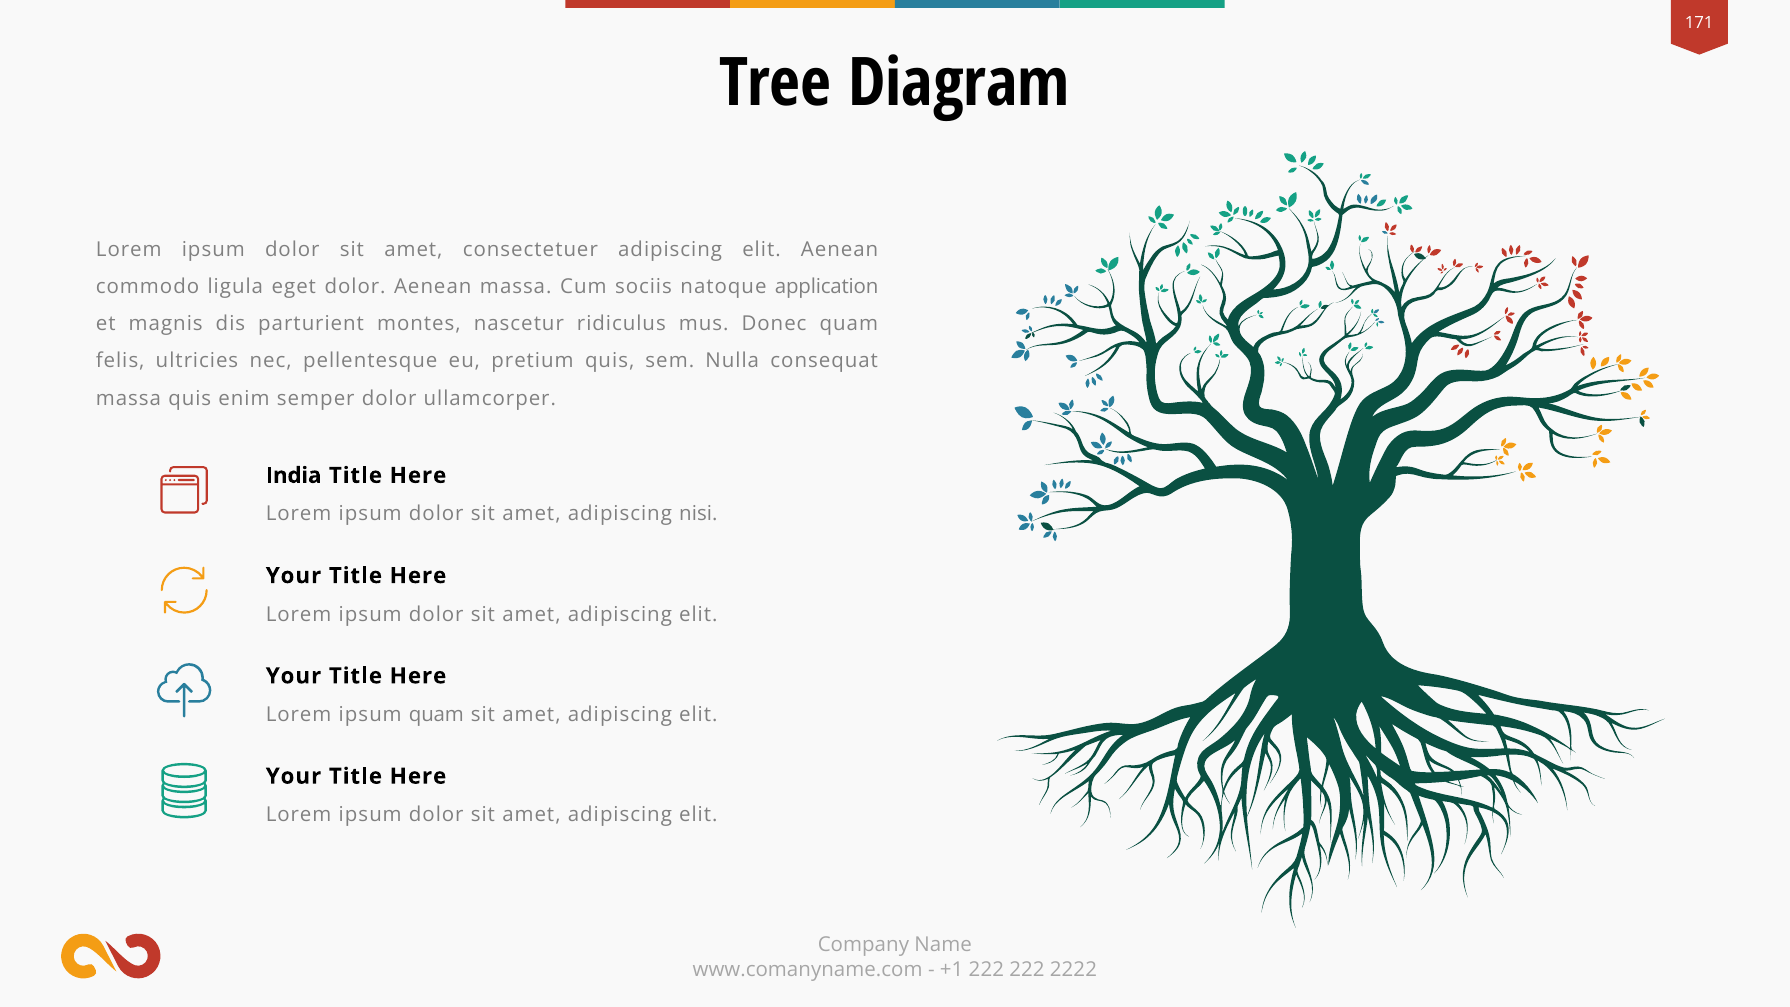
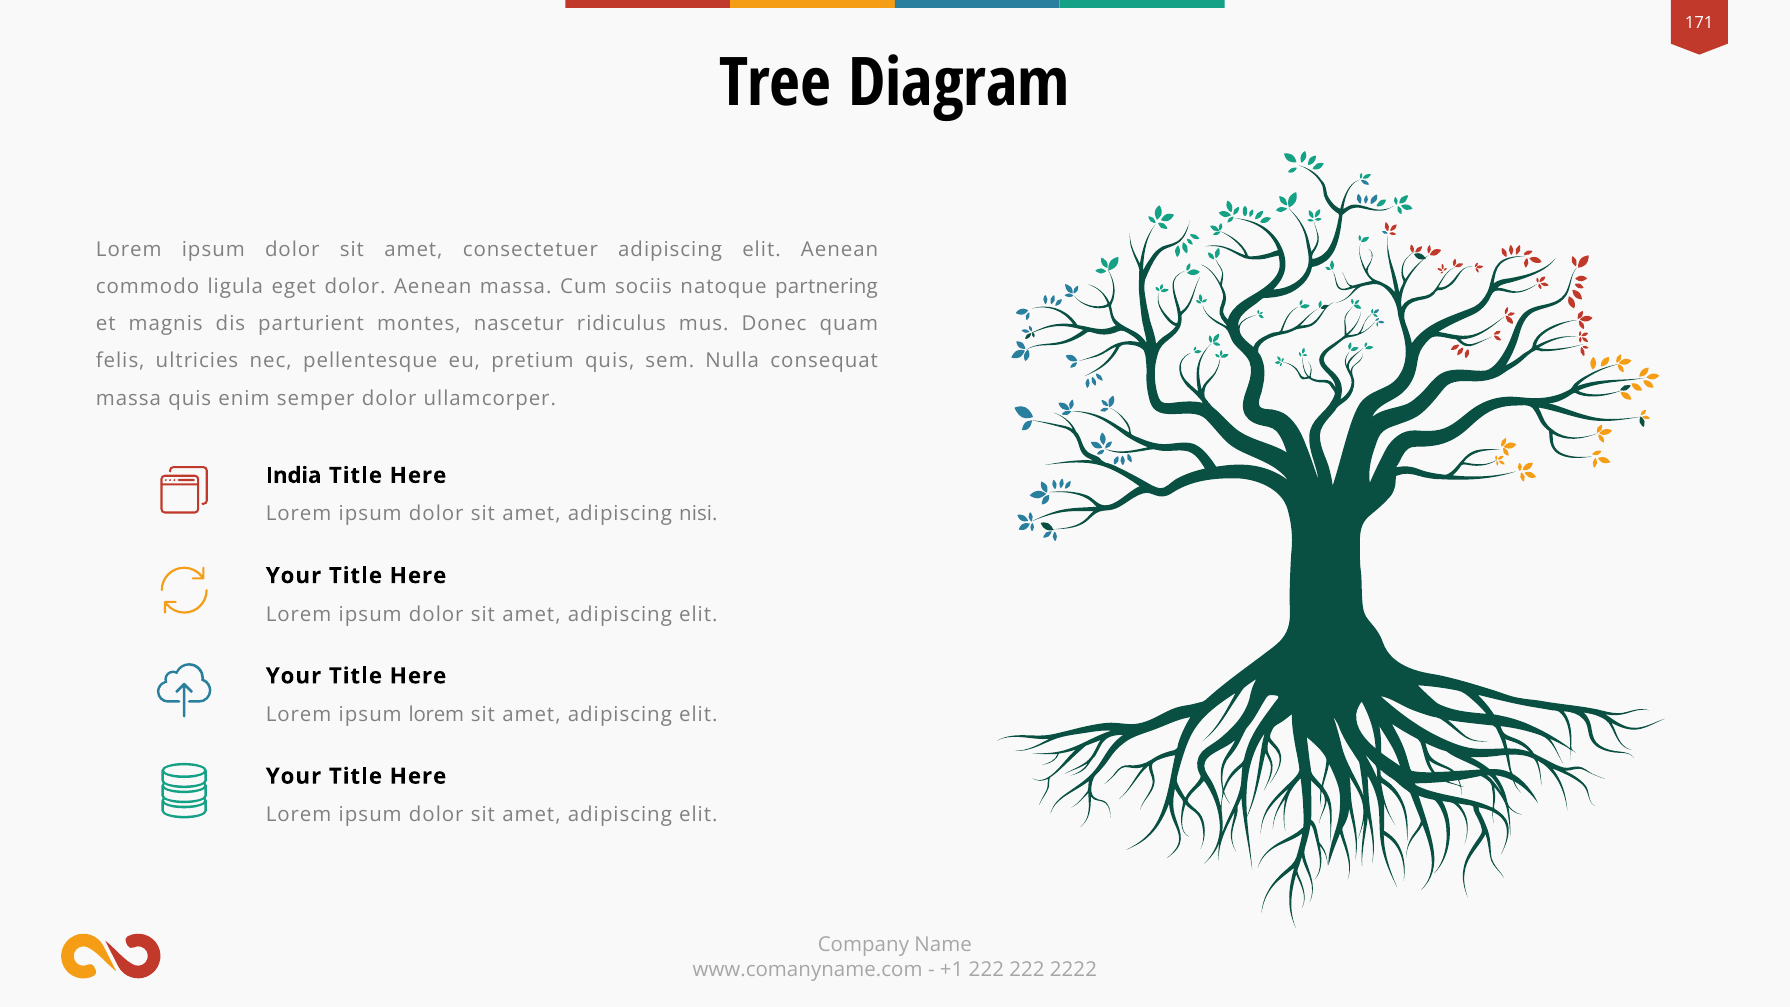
application: application -> partnering (826, 287)
ipsum quam: quam -> lorem (436, 715)
